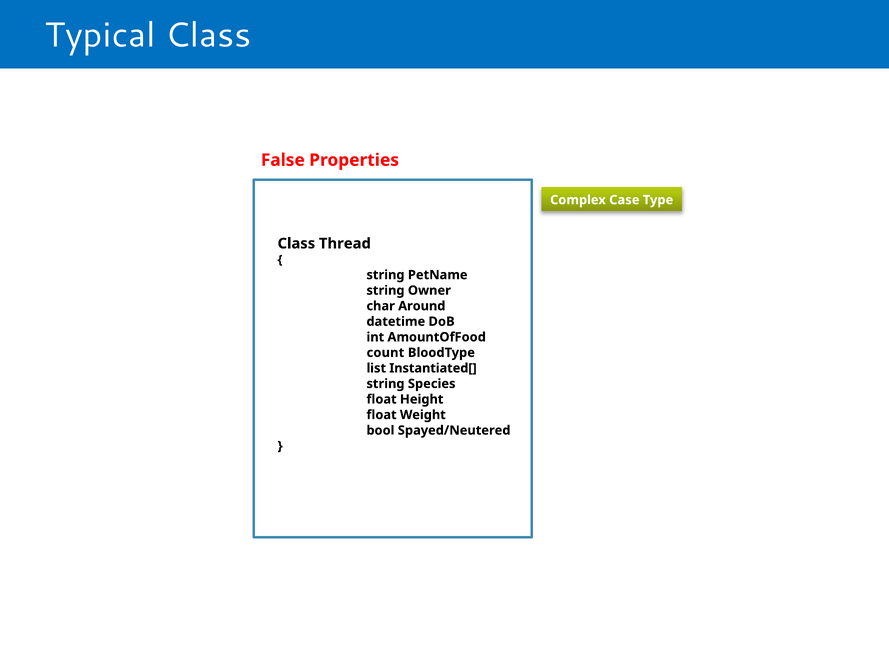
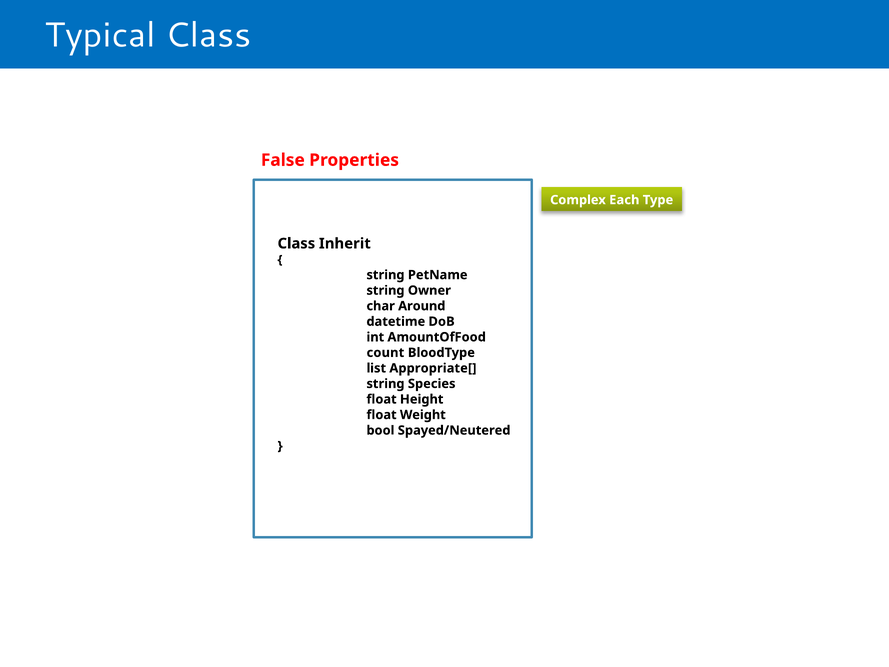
Case: Case -> Each (624, 200)
Thread: Thread -> Inherit (345, 243)
Instantiated[: Instantiated[ -> Appropriate[ (433, 368)
